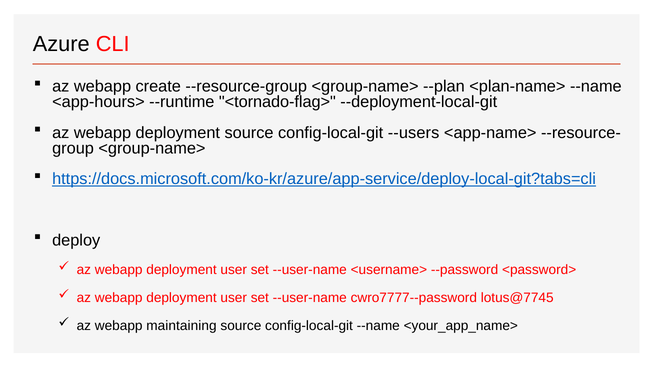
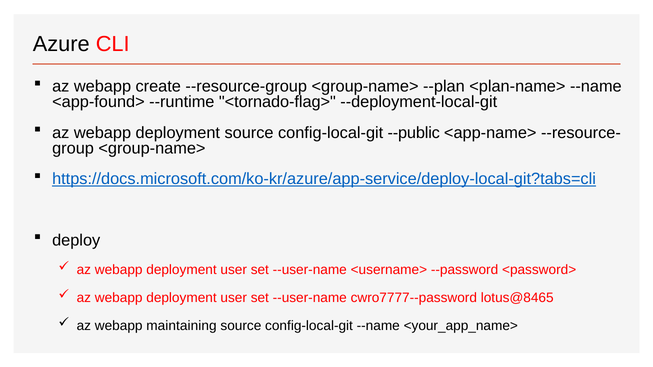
<app-hours>: <app-hours> -> <app-found> (98, 102)
--users: --users -> --public (414, 133)
lotus@7745: lotus@7745 -> lotus@8465 (517, 298)
